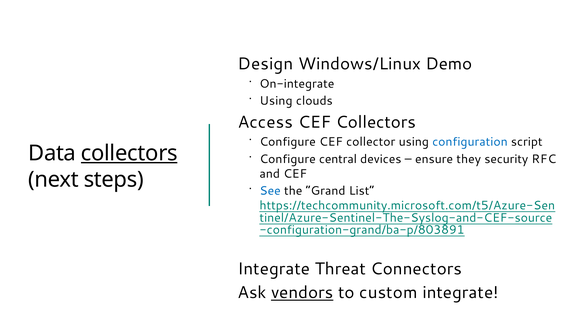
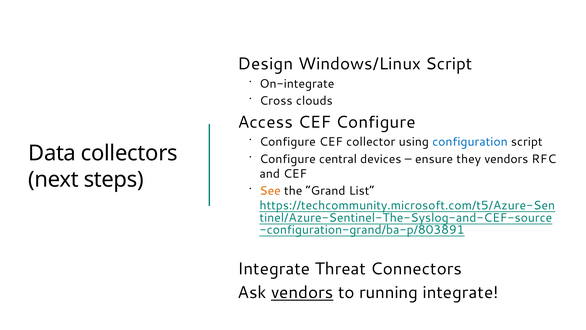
Windows/Linux Demo: Demo -> Script (449, 64)
Using: Using -> Cross (276, 101)
CEF Collectors: Collectors -> Configure (376, 122)
collectors underline: present -> none (129, 153)
they security: security -> vendors (506, 159)
See colour: blue -> orange (270, 191)
custom: custom -> running (389, 292)
